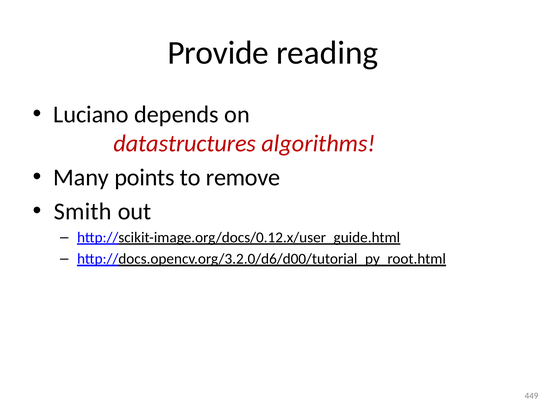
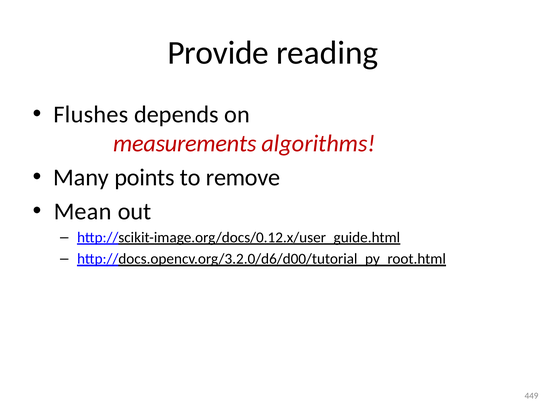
Luciano: Luciano -> Flushes (91, 115)
datastructures: datastructures -> measurements (185, 144)
Smith: Smith -> Mean (83, 212)
